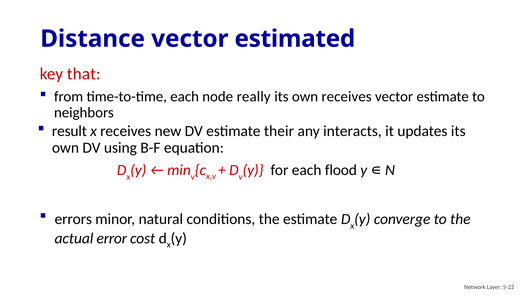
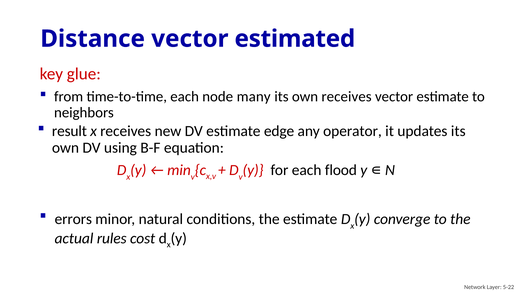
that: that -> glue (84, 74)
really: really -> many (254, 97)
their: their -> edge (279, 131)
interacts: interacts -> operator (352, 131)
error: error -> rules (112, 239)
